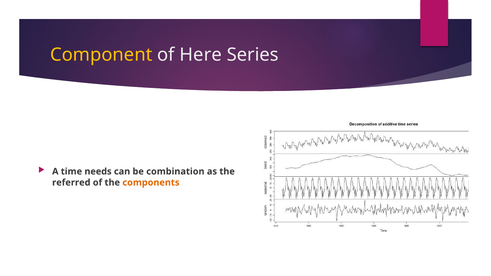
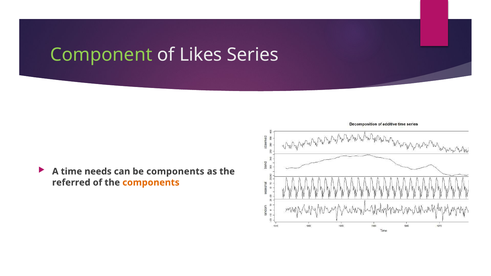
Component colour: yellow -> light green (101, 55)
Here: Here -> Likes (201, 55)
be combination: combination -> components (175, 172)
